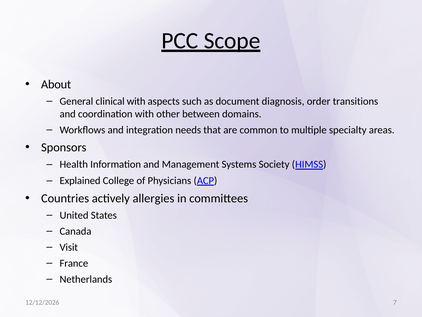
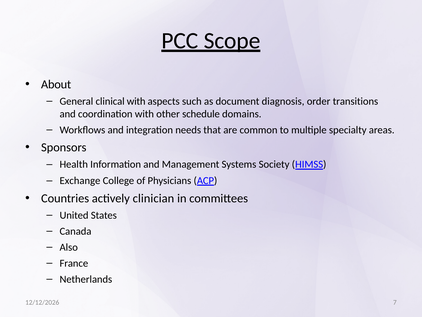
between: between -> schedule (201, 114)
Explained: Explained -> Exchange (80, 180)
allergies: allergies -> clinician (153, 198)
Visit: Visit -> Also (69, 247)
